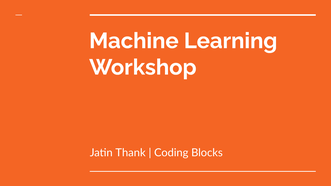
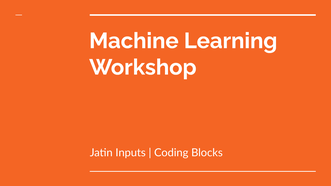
Thank: Thank -> Inputs (131, 153)
